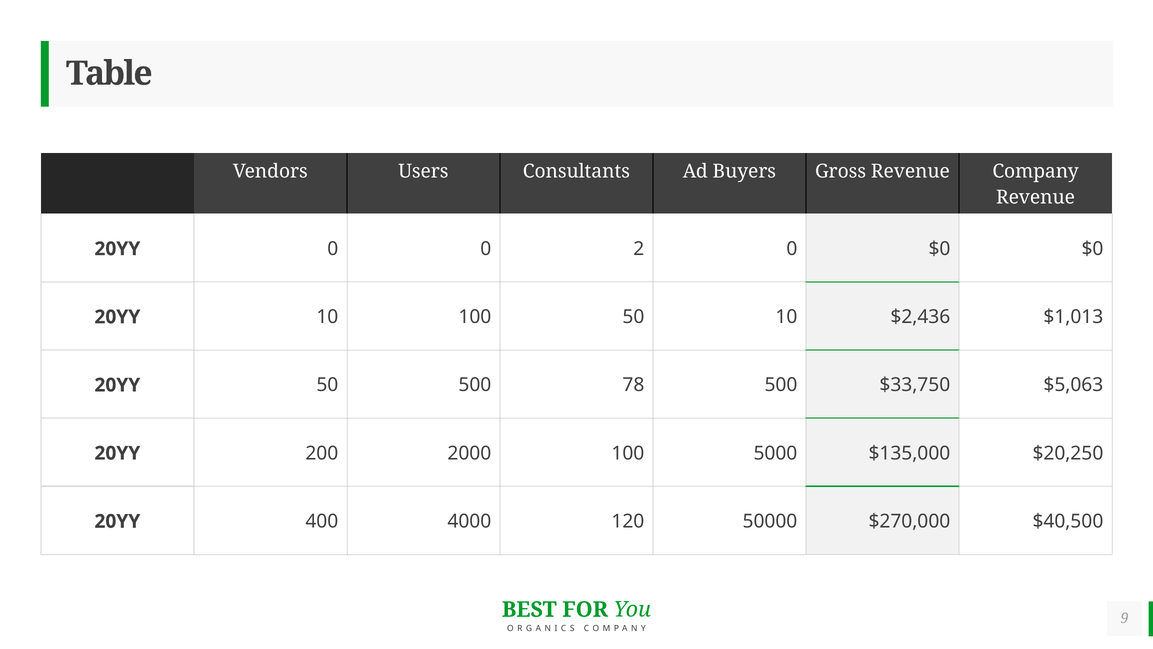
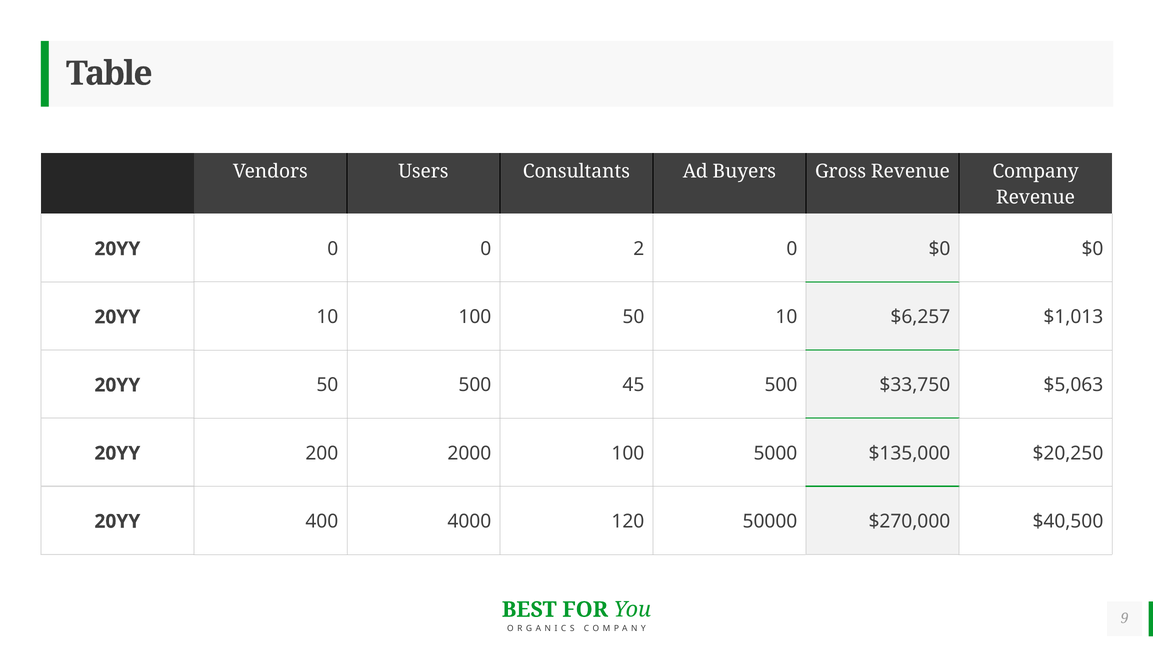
$2,436: $2,436 -> $6,257 (920, 317)
78: 78 -> 45 (633, 385)
